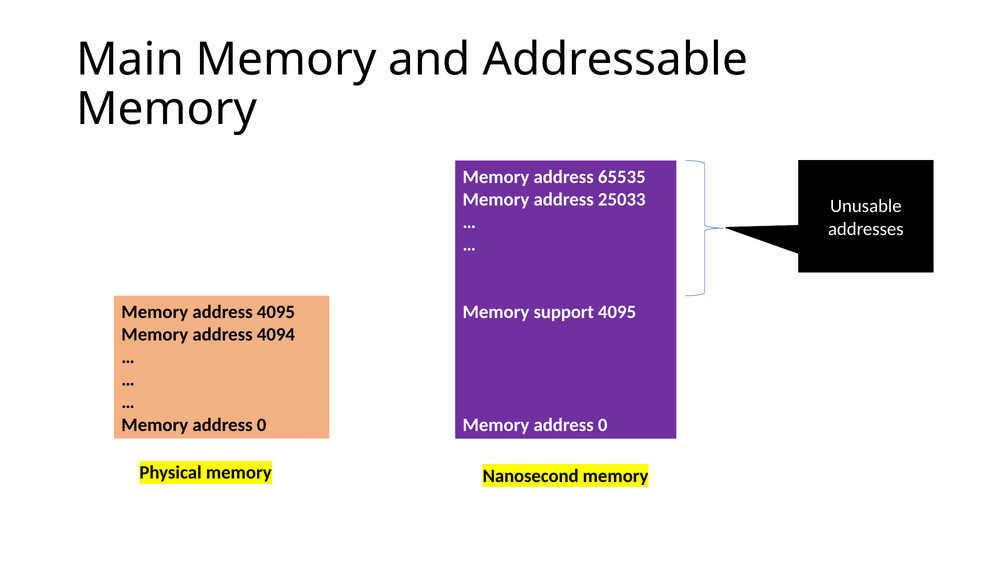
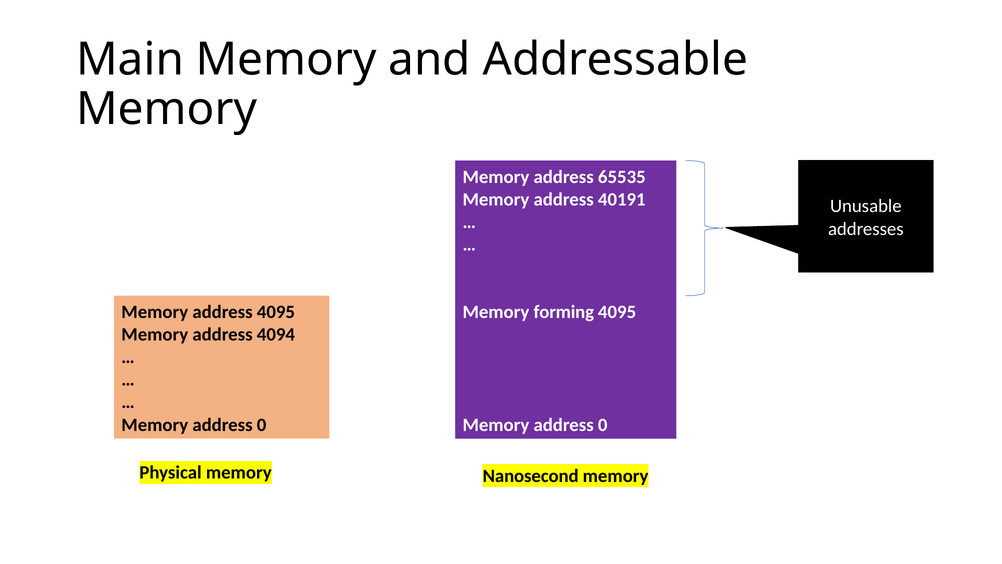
25033: 25033 -> 40191 (622, 199)
support: support -> forming (564, 312)
